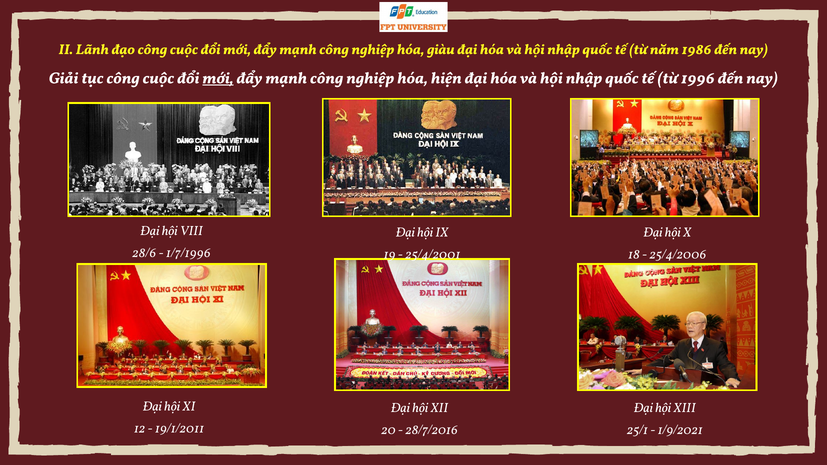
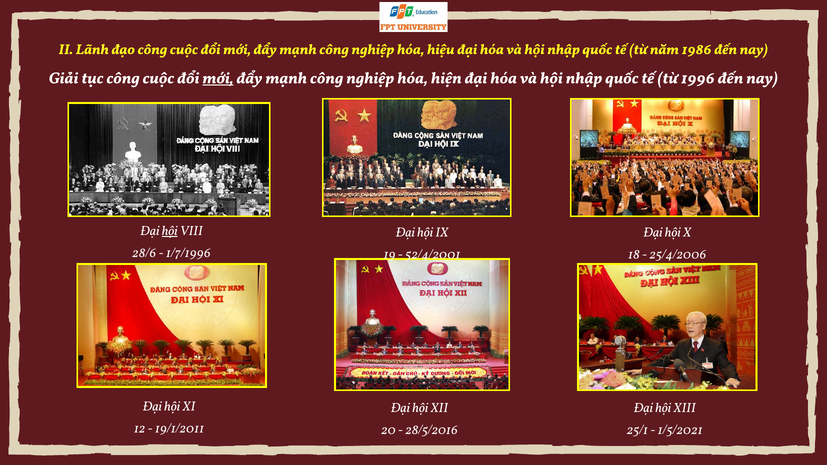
giàu: giàu -> hiệu (441, 49)
hội underline: none -> present (170, 231)
25/4/2001: 25/4/2001 -> 52/4/2001 (433, 255)
28/7/2016: 28/7/2016 -> 28/5/2016 (432, 430)
1/9/2021: 1/9/2021 -> 1/5/2021 (680, 430)
